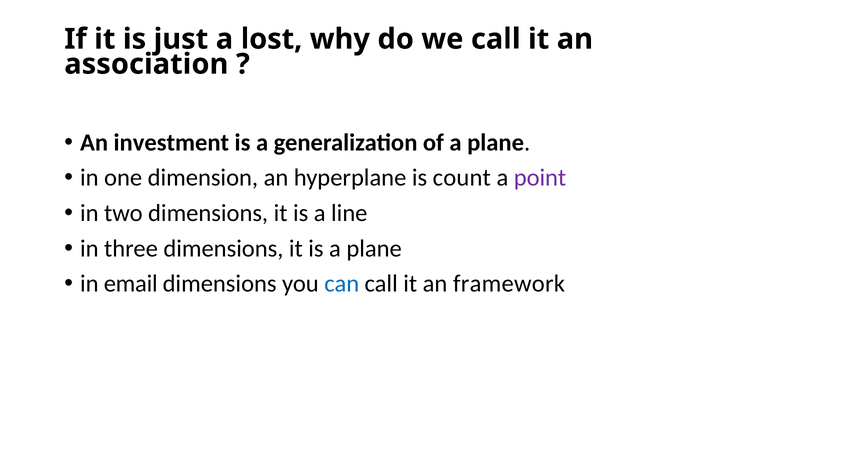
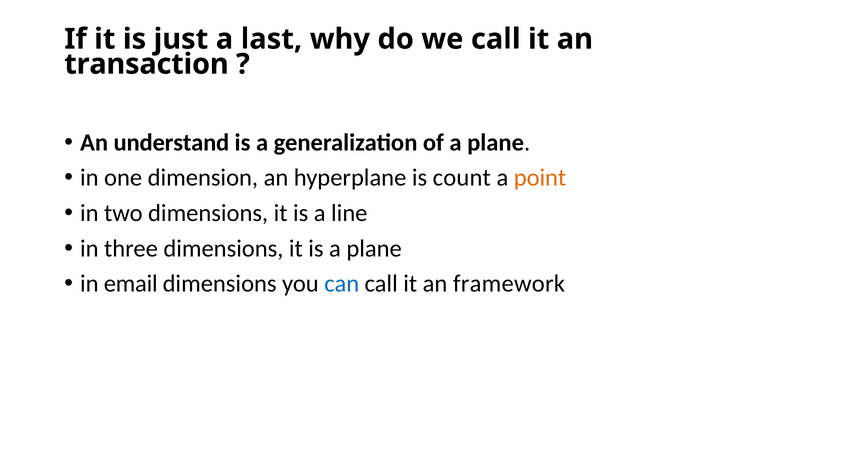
lost: lost -> last (271, 39)
association: association -> transaction (146, 64)
investment: investment -> understand (171, 143)
point colour: purple -> orange (540, 178)
